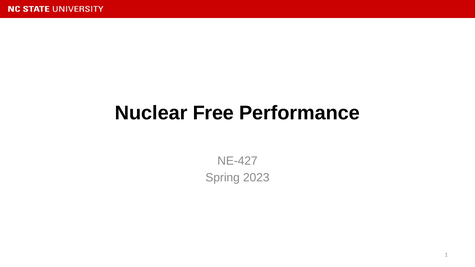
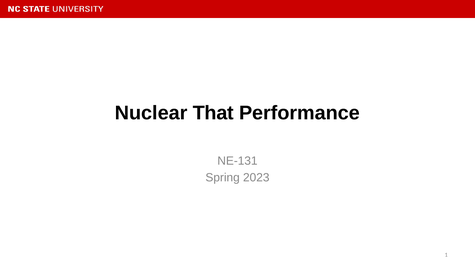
Free: Free -> That (213, 113)
NE-427: NE-427 -> NE-131 (237, 161)
